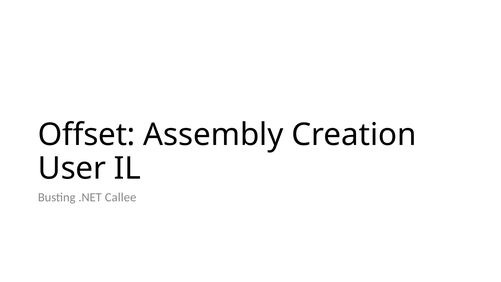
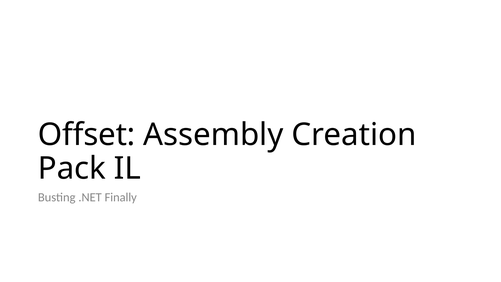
User: User -> Pack (72, 168)
Callee: Callee -> Finally (121, 197)
